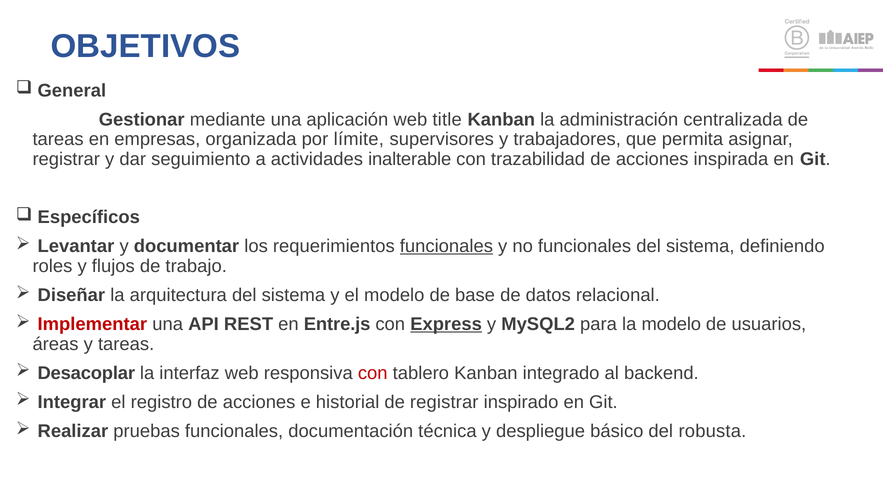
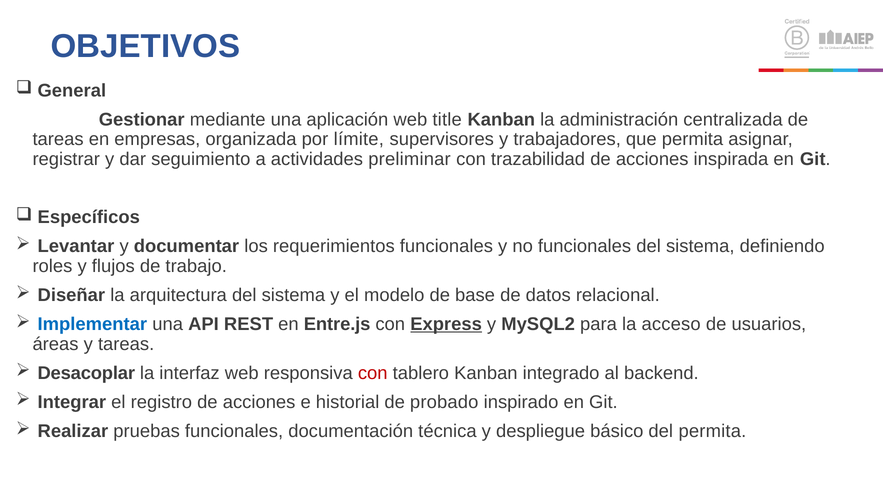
inalterable: inalterable -> preliminar (410, 159)
funcionales underline: present -> none (446, 247)
Implementar colour: red -> blue (92, 325)
la modelo: modelo -> acceso (671, 325)
de registrar: registrar -> probado (444, 403)
del robusta: robusta -> permita (712, 432)
